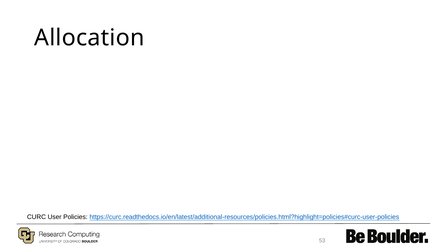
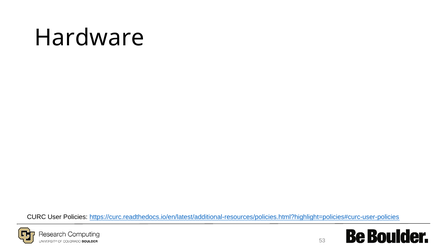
Allocation: Allocation -> Hardware (89, 38)
